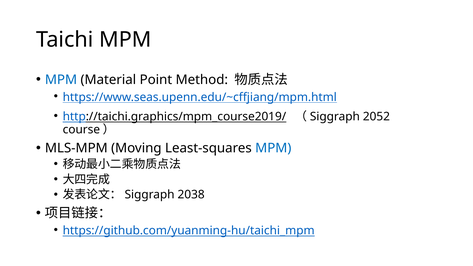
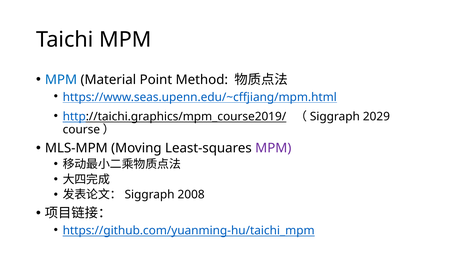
2052: 2052 -> 2029 (376, 117)
MPM colour: blue -> purple (273, 148)
2038: 2038 -> 2008 (191, 195)
